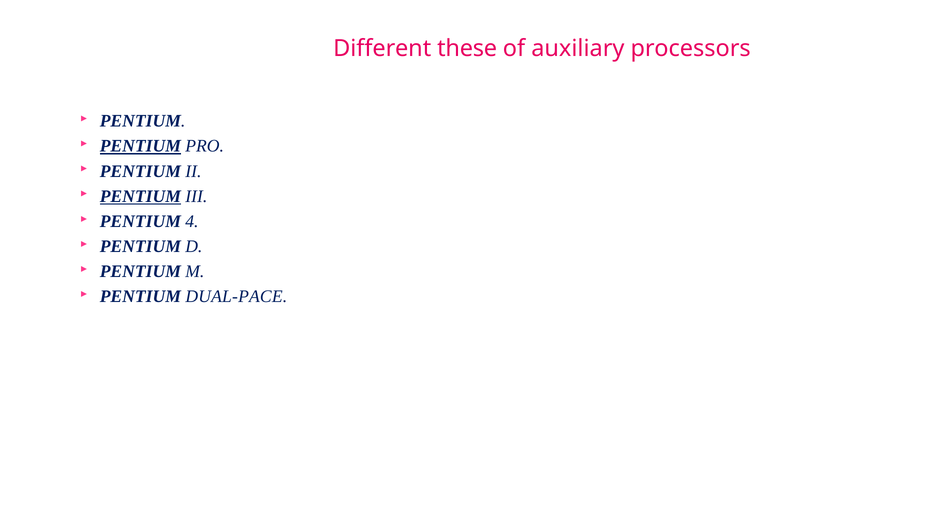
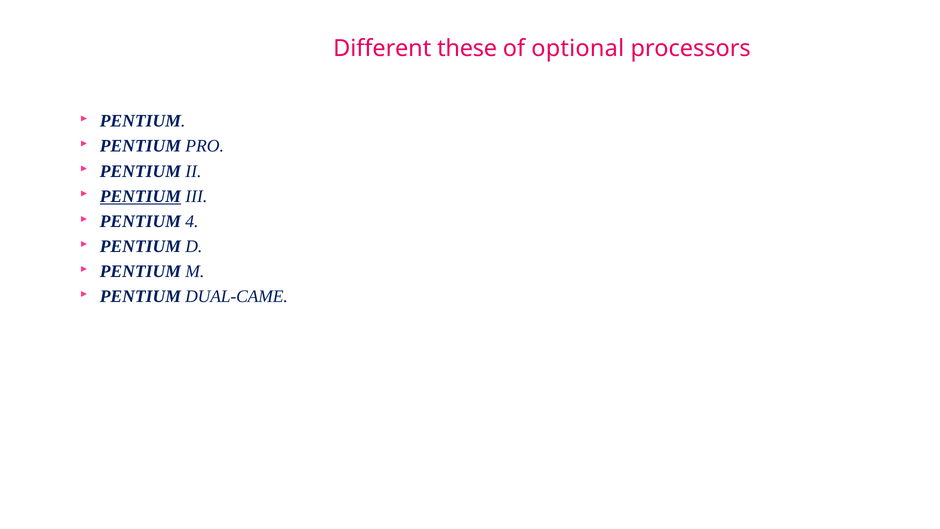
auxiliary: auxiliary -> optional (578, 49)
PENTIUM underline: present -> none (140, 146)
DUAL-PACE: DUAL-PACE -> DUAL-CAME (236, 296)
